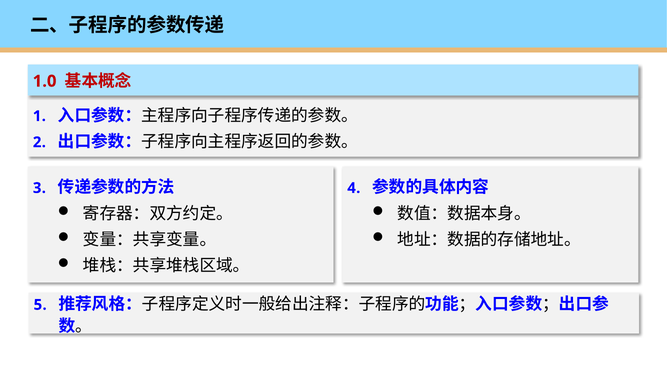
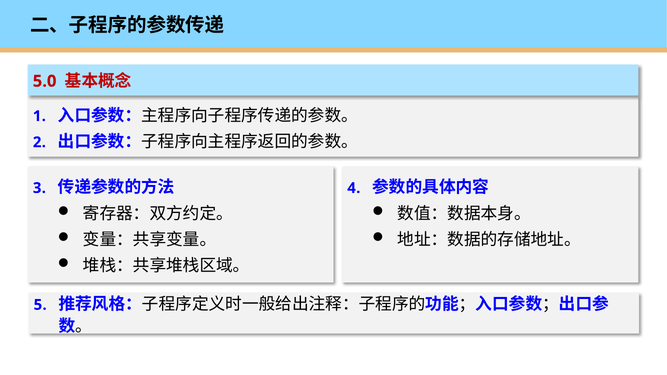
1.0: 1.0 -> 5.0 (45, 81)
